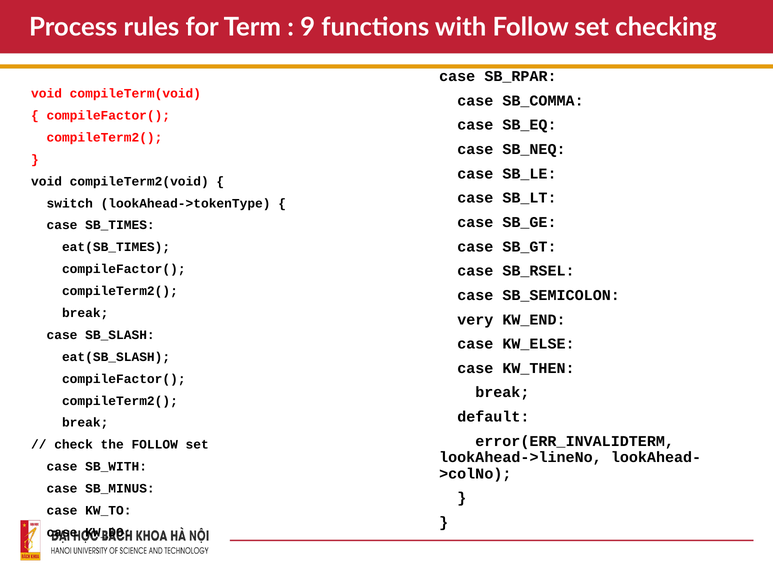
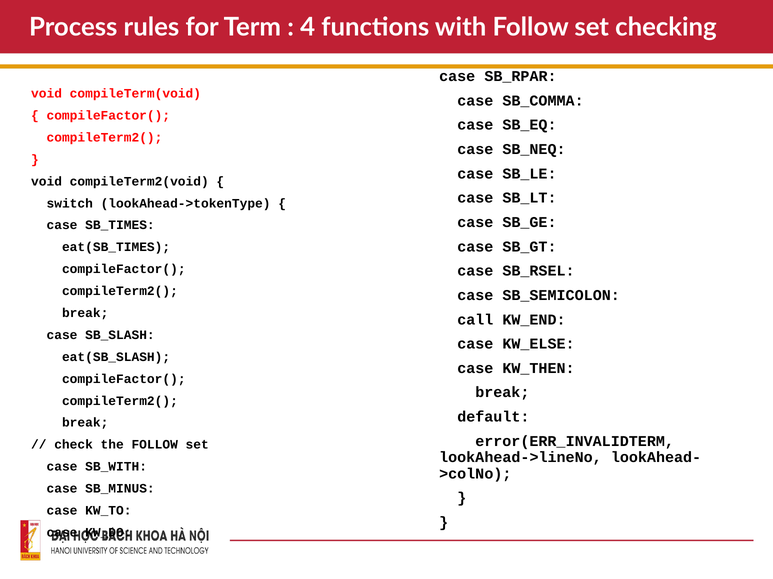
9: 9 -> 4 (308, 27)
very: very -> call (475, 320)
